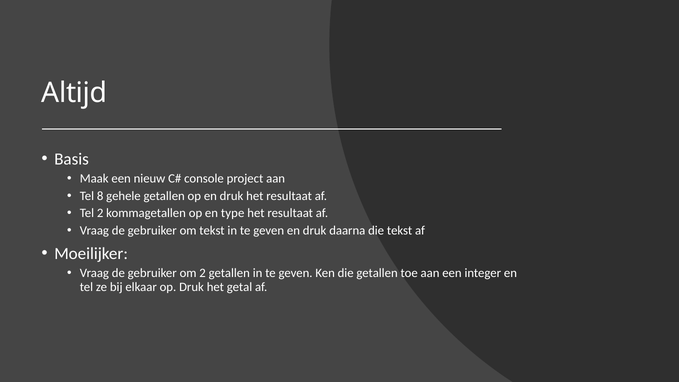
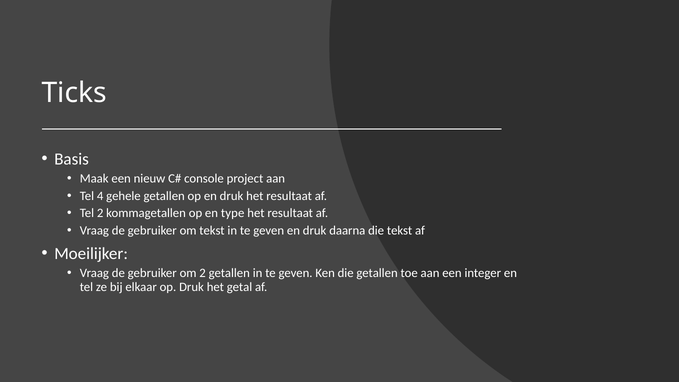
Altijd: Altijd -> Ticks (74, 93)
8: 8 -> 4 (100, 196)
